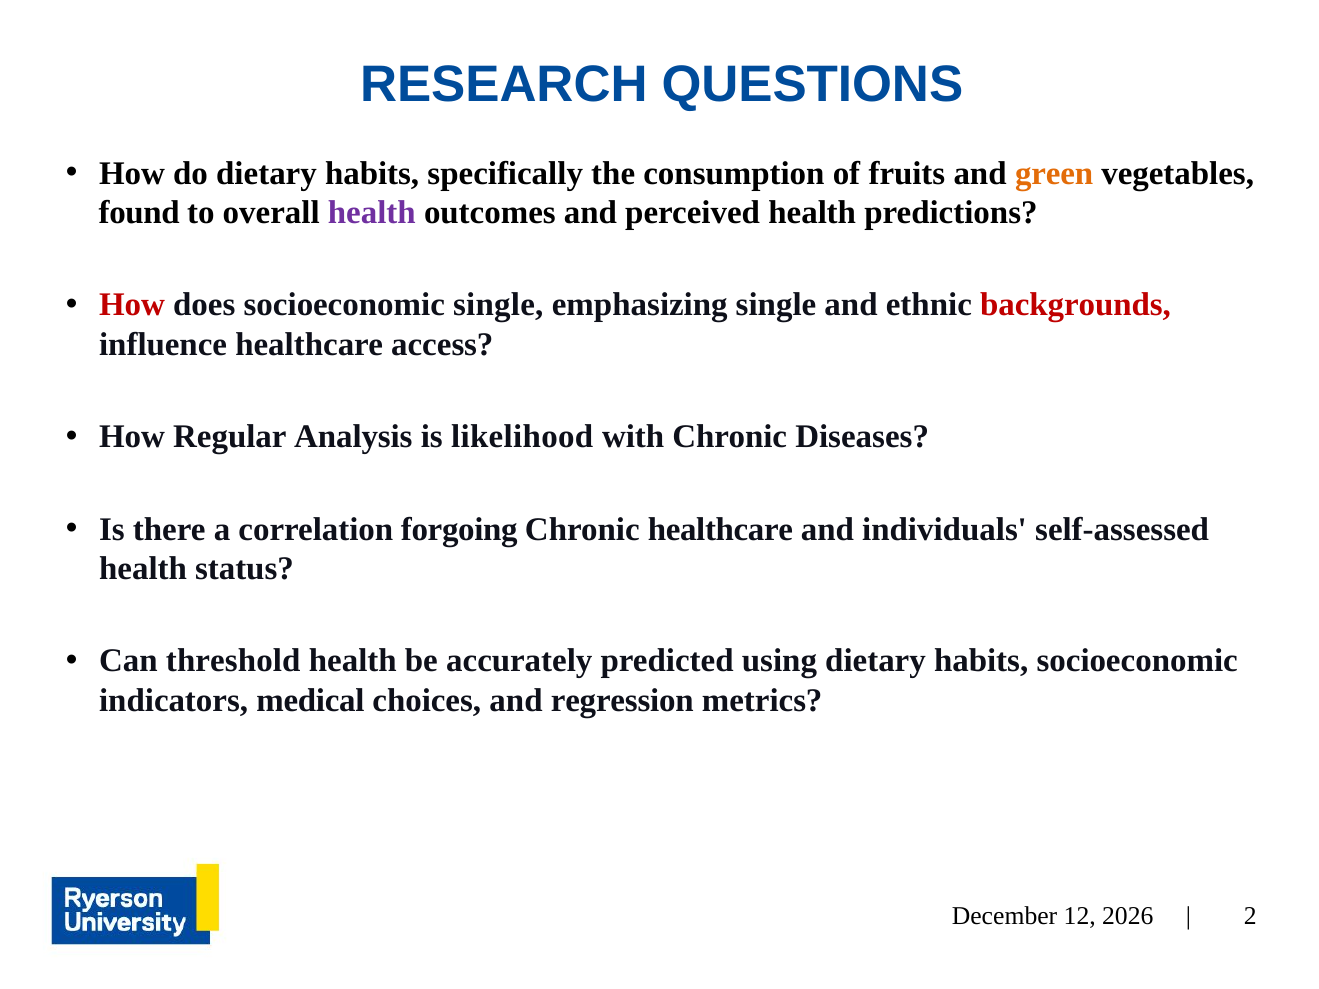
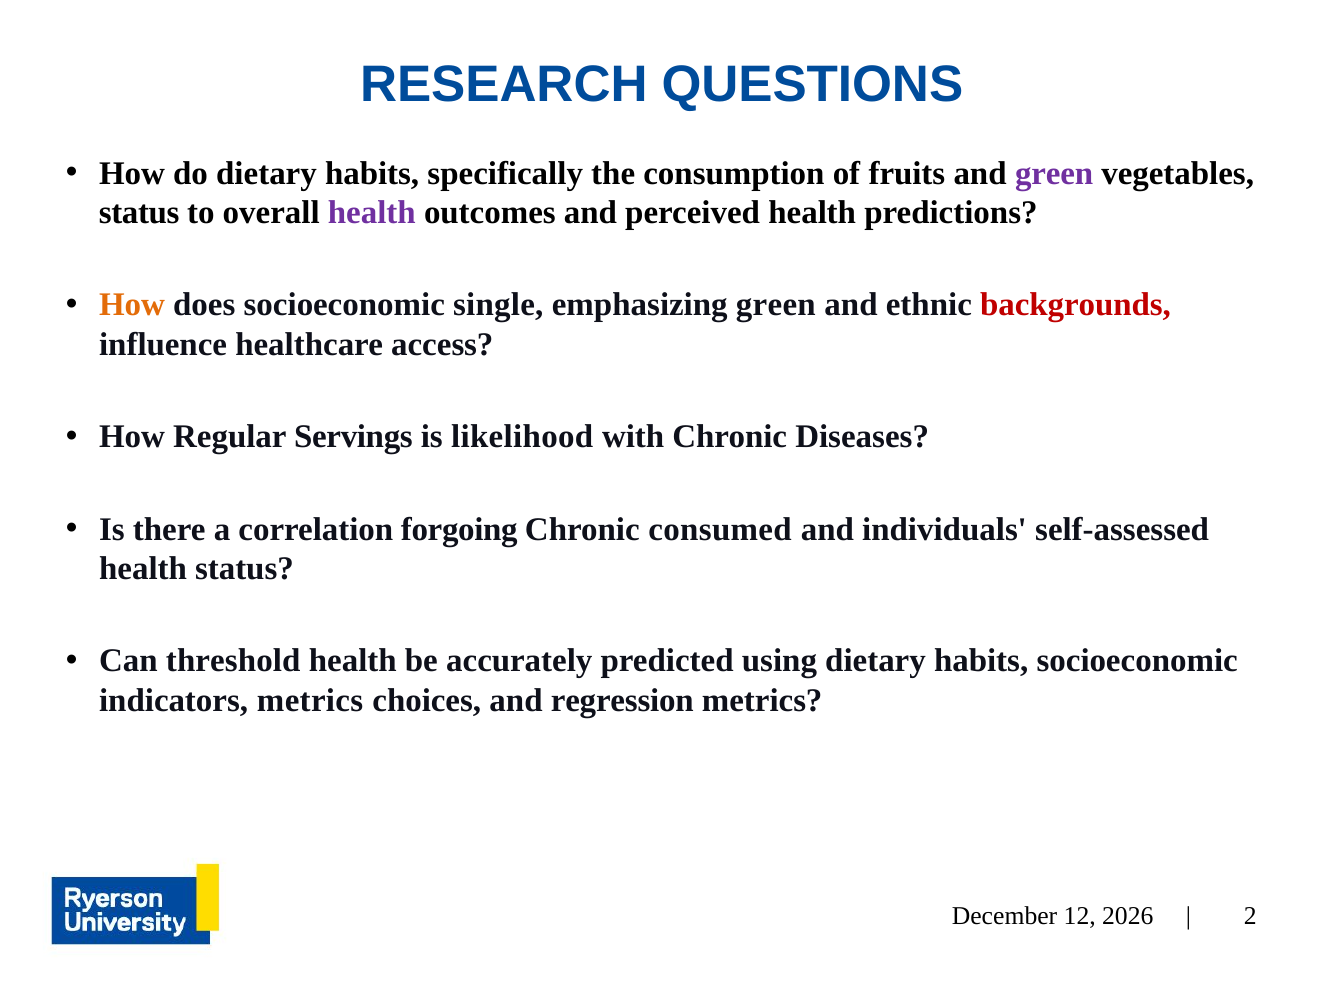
green colour: orange -> purple (1054, 173)
found: found -> status (139, 213)
How colour: red -> orange (132, 305)
emphasizing single: single -> green (776, 305)
Analysis: Analysis -> Servings (353, 437)
Chronic healthcare: healthcare -> consumed (720, 529)
indicators medical: medical -> metrics (310, 701)
